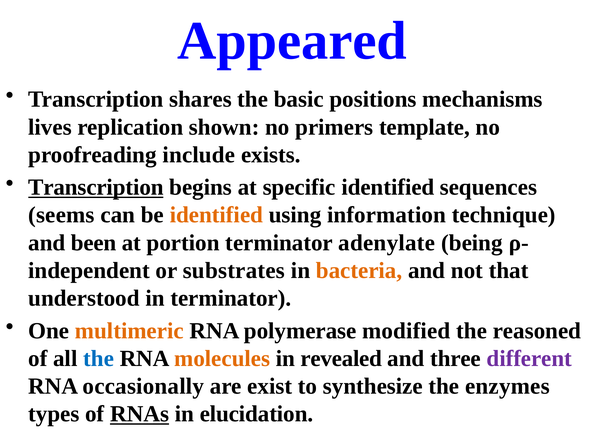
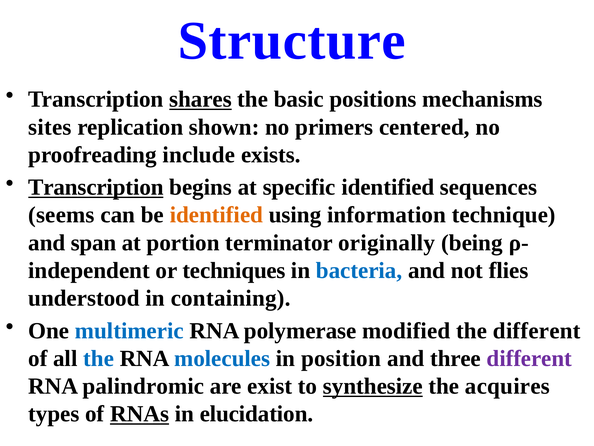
Appeared: Appeared -> Structure (292, 41)
shares underline: none -> present (200, 99)
lives: lives -> sites (50, 127)
template: template -> centered (424, 127)
been: been -> span (94, 243)
adenylate: adenylate -> originally (387, 243)
substrates: substrates -> techniques (234, 270)
bacteria colour: orange -> blue (359, 270)
that: that -> flies (509, 270)
in terminator: terminator -> containing (231, 298)
multimeric colour: orange -> blue (129, 330)
the reasoned: reasoned -> different (537, 330)
molecules colour: orange -> blue (222, 358)
revealed: revealed -> position (341, 358)
occasionally: occasionally -> palindromic (143, 386)
synthesize underline: none -> present (373, 386)
enzymes: enzymes -> acquires (507, 386)
